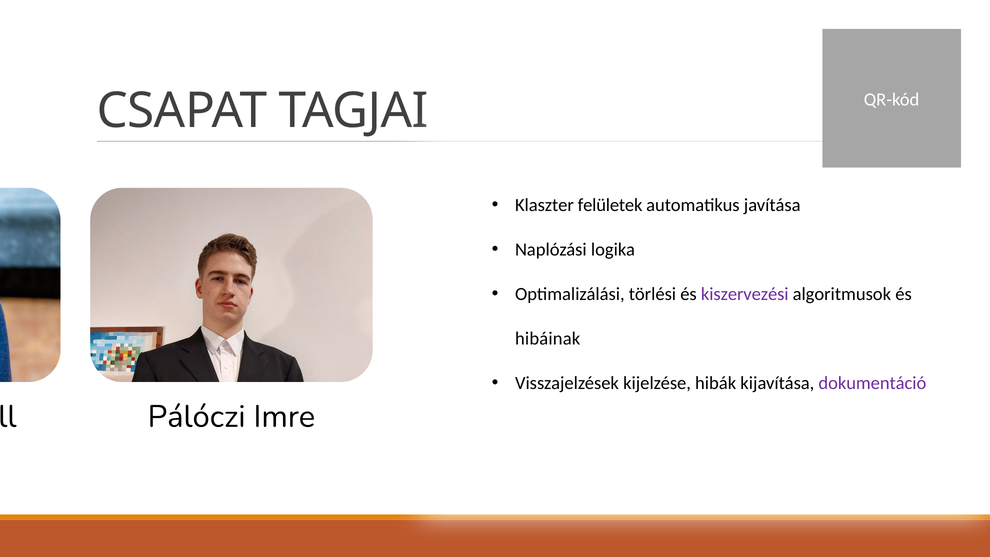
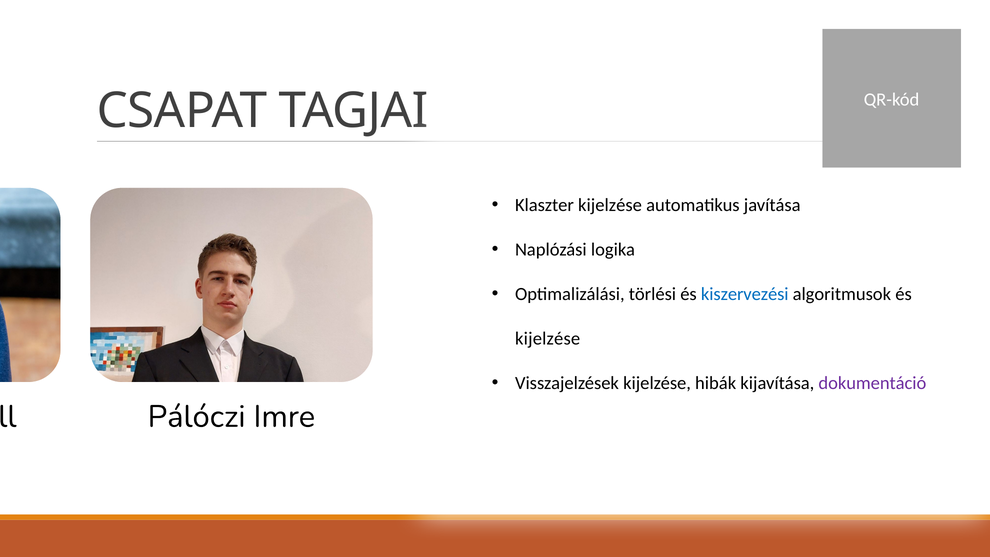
Klaszter felületek: felületek -> kijelzése (610, 205)
kiszervezési colour: purple -> blue (745, 294)
hibáinak: hibáinak -> kijelzése (548, 339)
